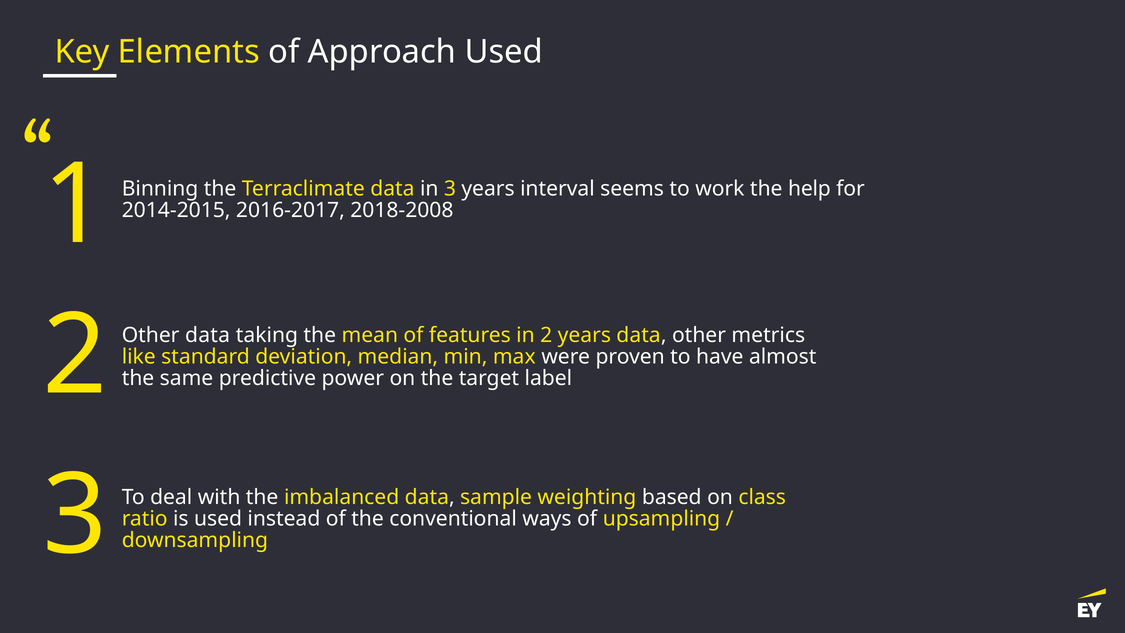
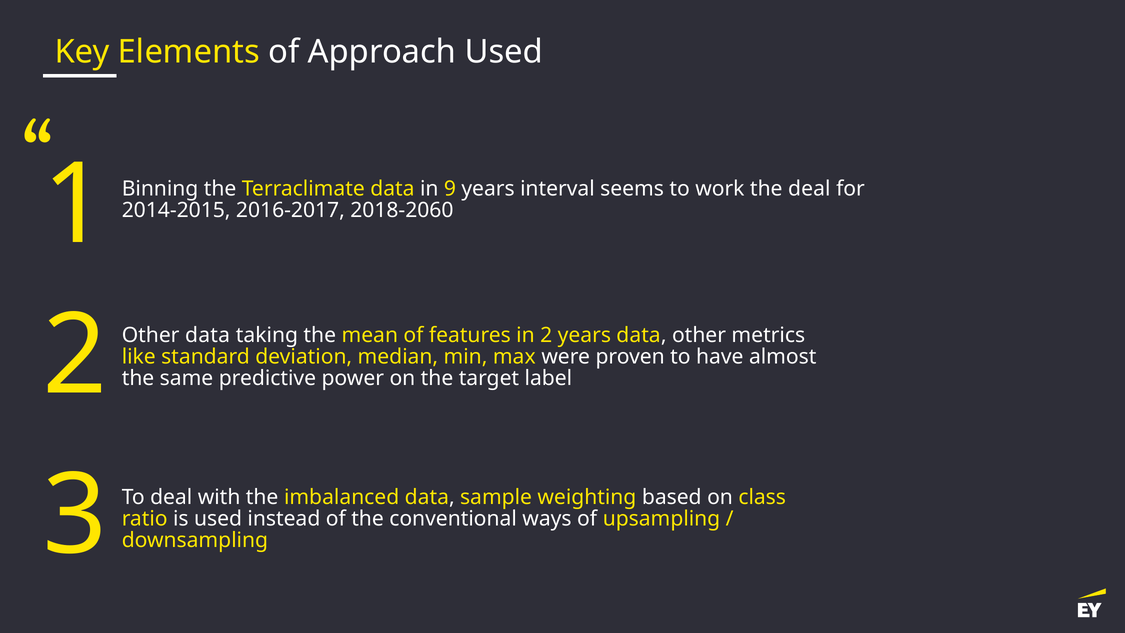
in 3: 3 -> 9 (450, 189)
the help: help -> deal (809, 189)
2018-2008: 2018-2008 -> 2018-2060 (402, 210)
